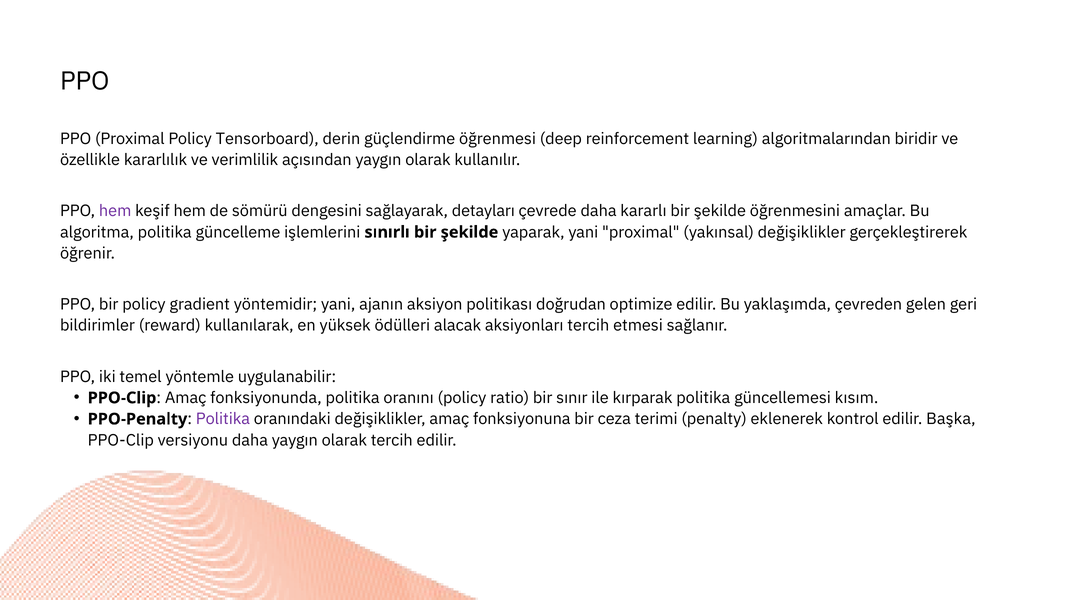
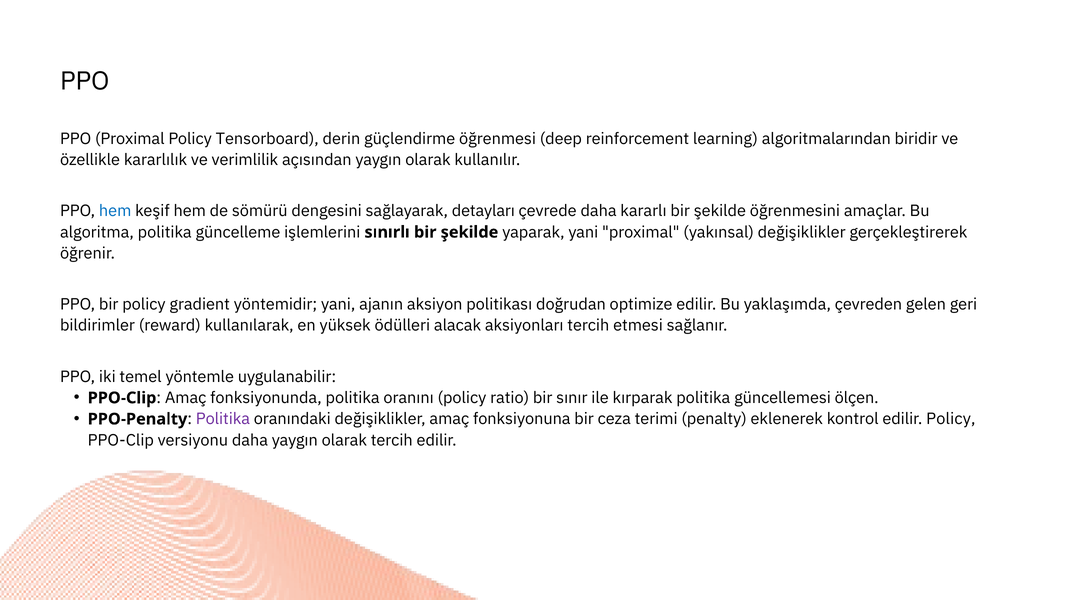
hem colour: purple -> blue (115, 211)
kısım: kısım -> ölçen (857, 398)
edilir Başka: Başka -> Policy (951, 419)
